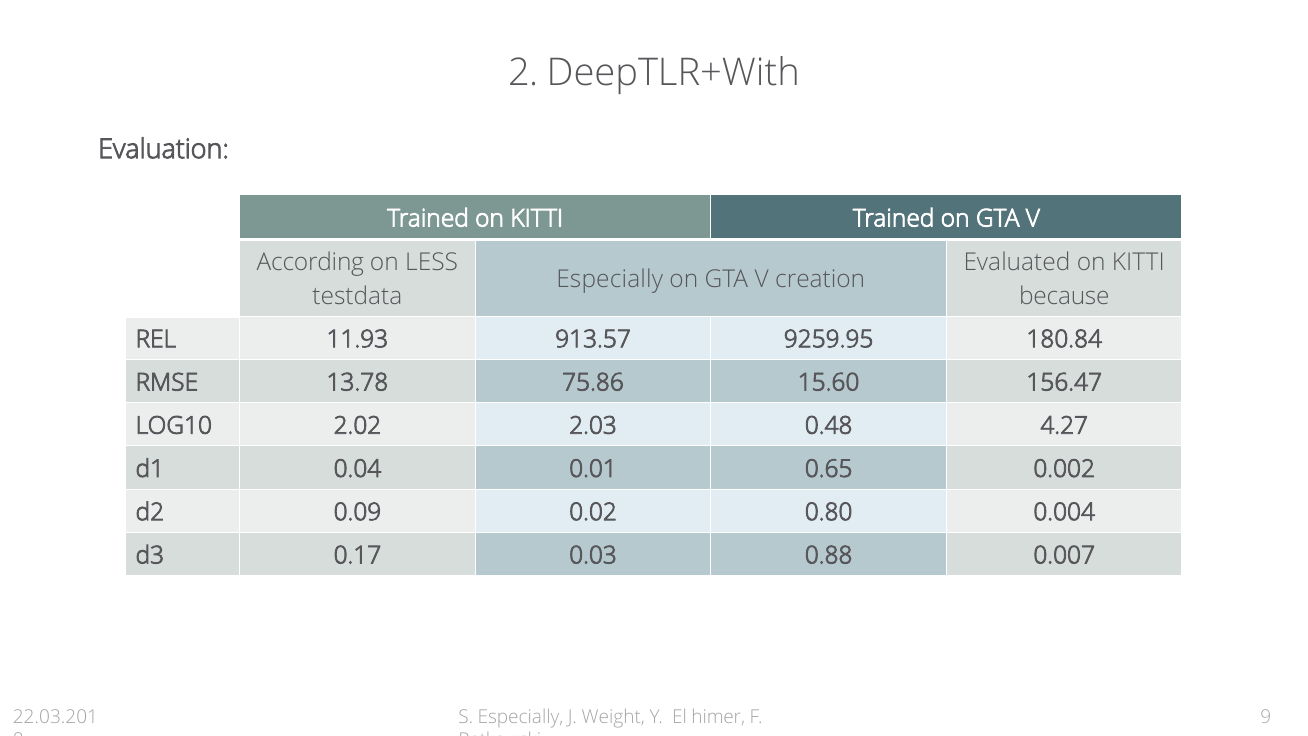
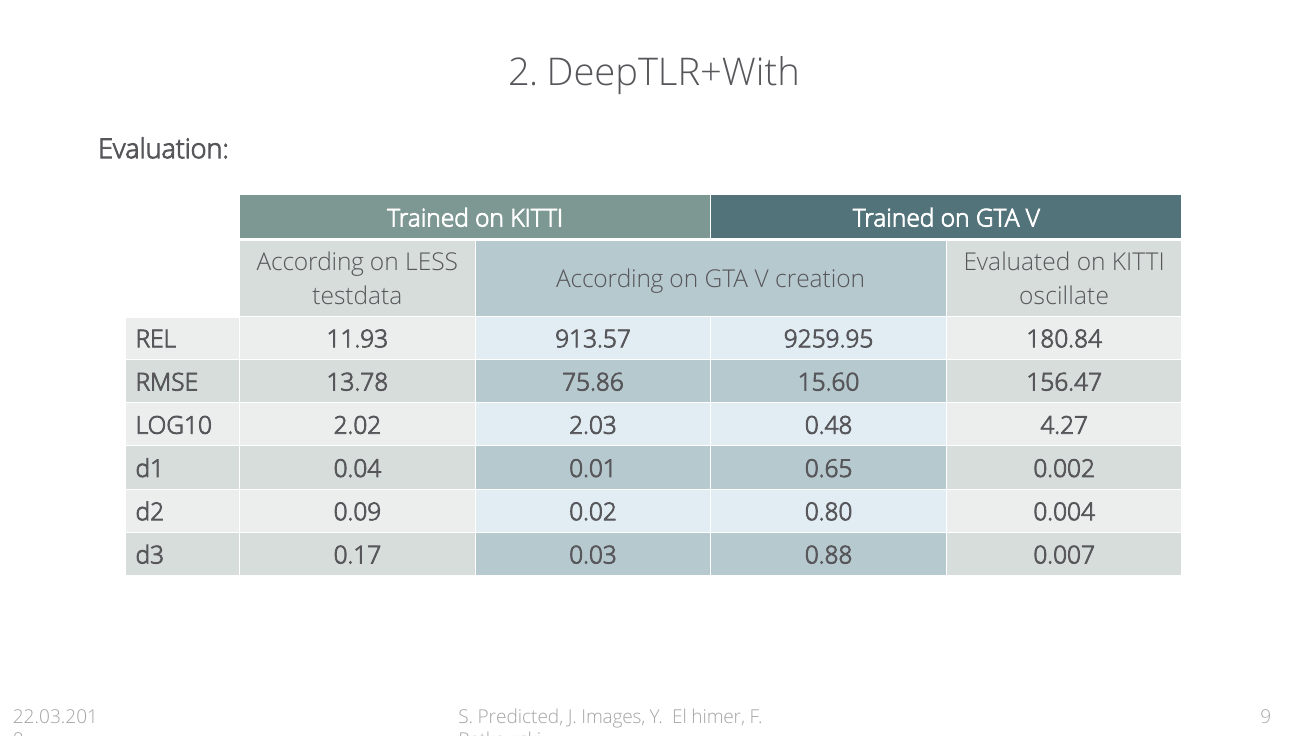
Especially: Especially -> According (610, 279)
because: because -> oscillate (1064, 296)
S Especially: Especially -> Predicted (520, 717)
Weight: Weight -> Images (613, 717)
